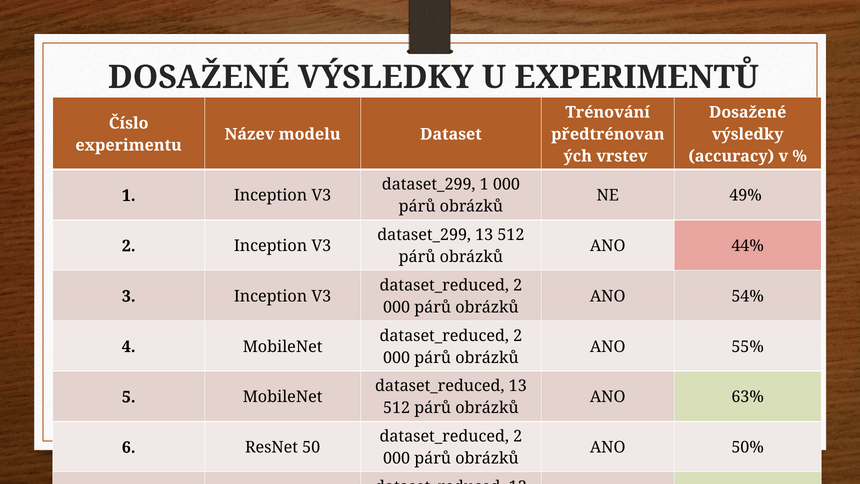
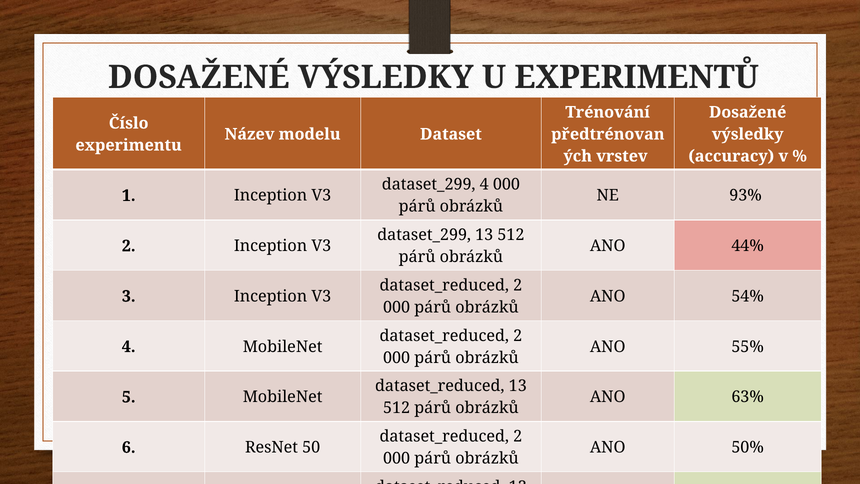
1: 1 -> 4 (484, 185)
49%: 49% -> 93% (746, 195)
